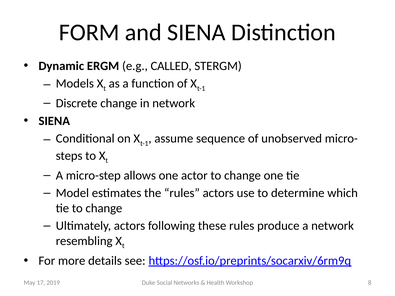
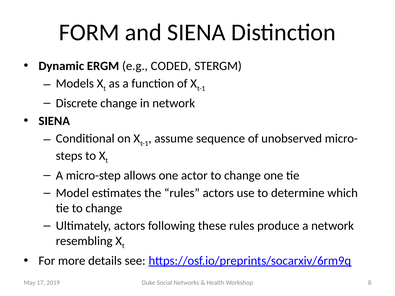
CALLED: CALLED -> CODED (171, 66)
